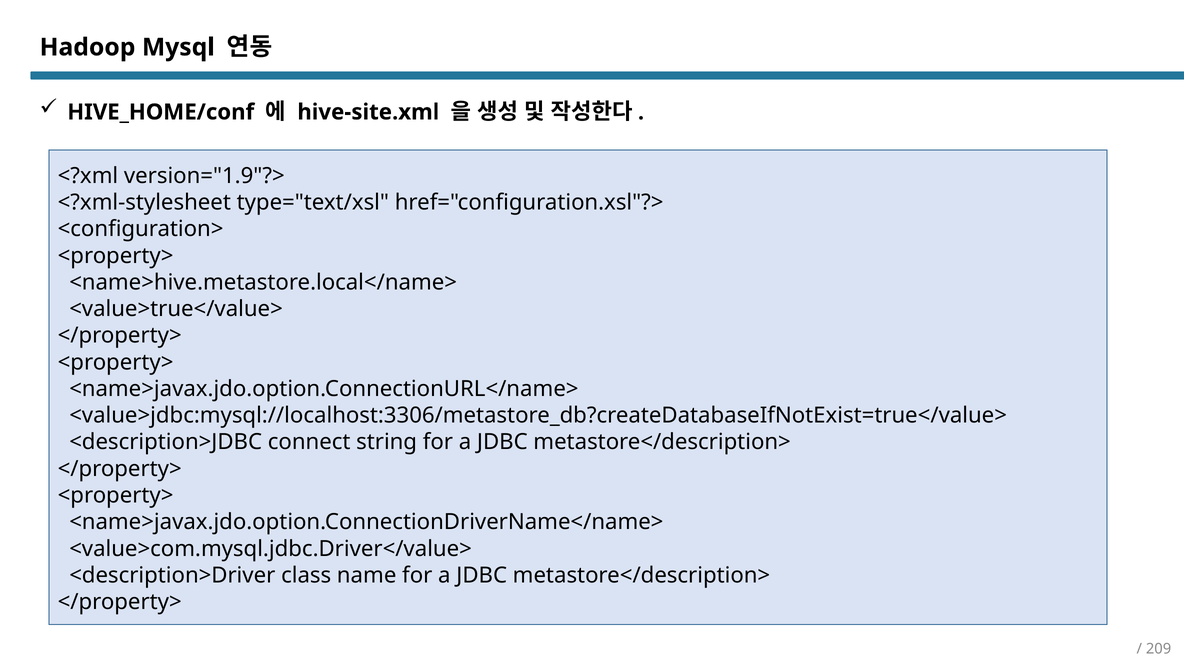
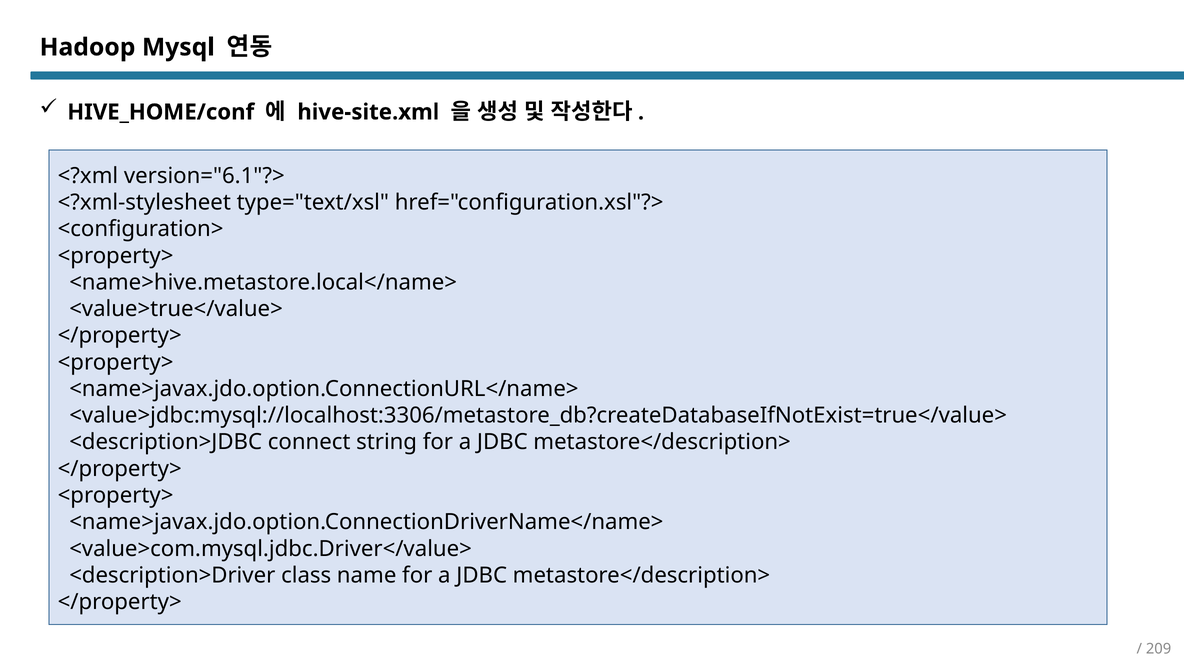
version="1.9"?>: version="1.9"?> -> version="6.1"?> (204, 176)
